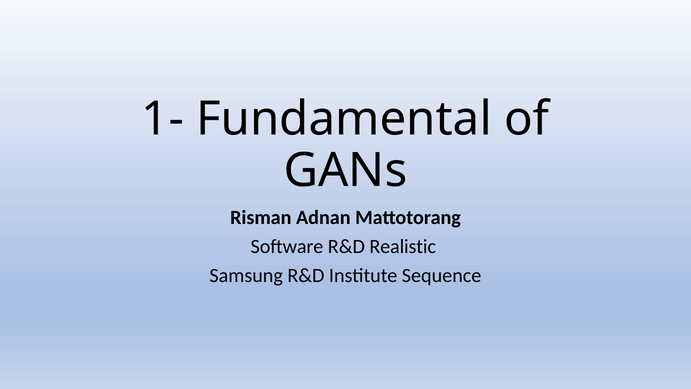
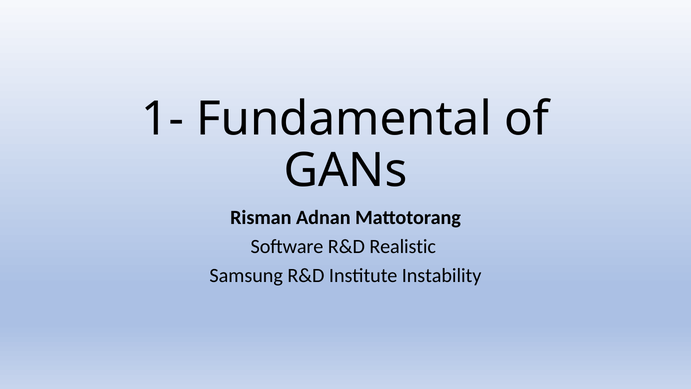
Sequence: Sequence -> Instability (442, 275)
